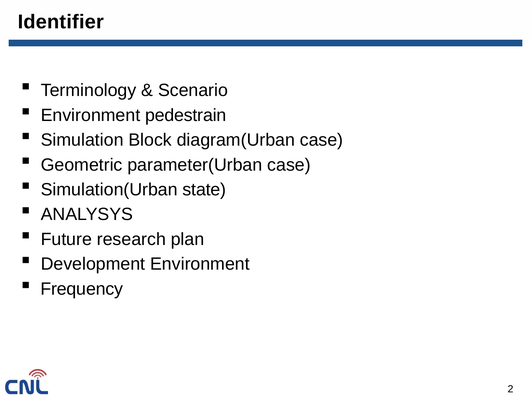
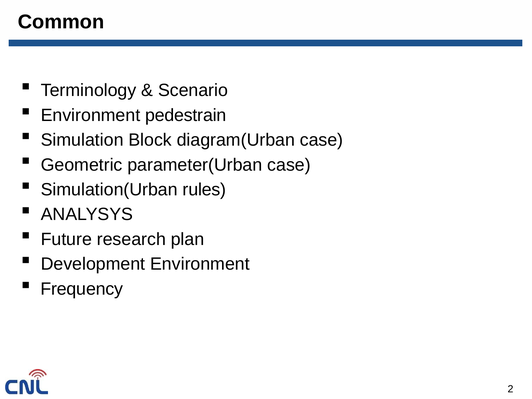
Identifier: Identifier -> Common (61, 22)
state: state -> rules (204, 190)
